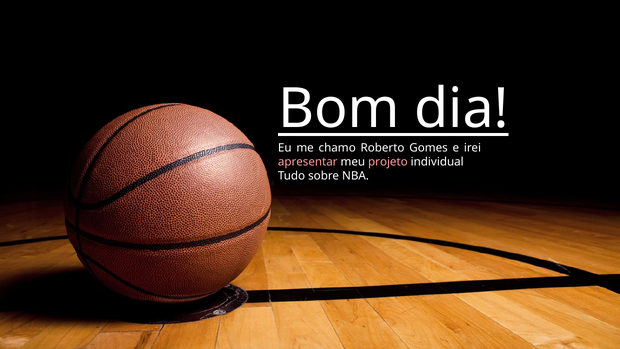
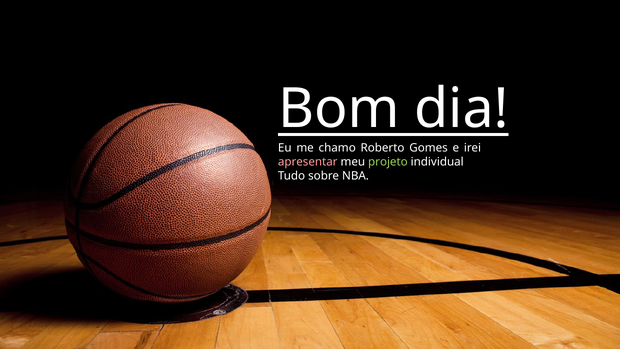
projeto colour: pink -> light green (388, 162)
